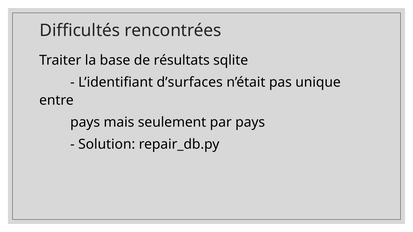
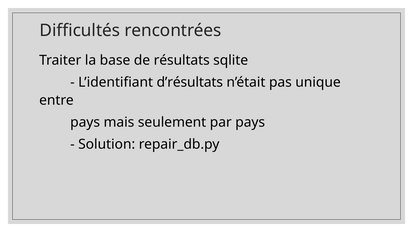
d’surfaces: d’surfaces -> d’résultats (190, 82)
